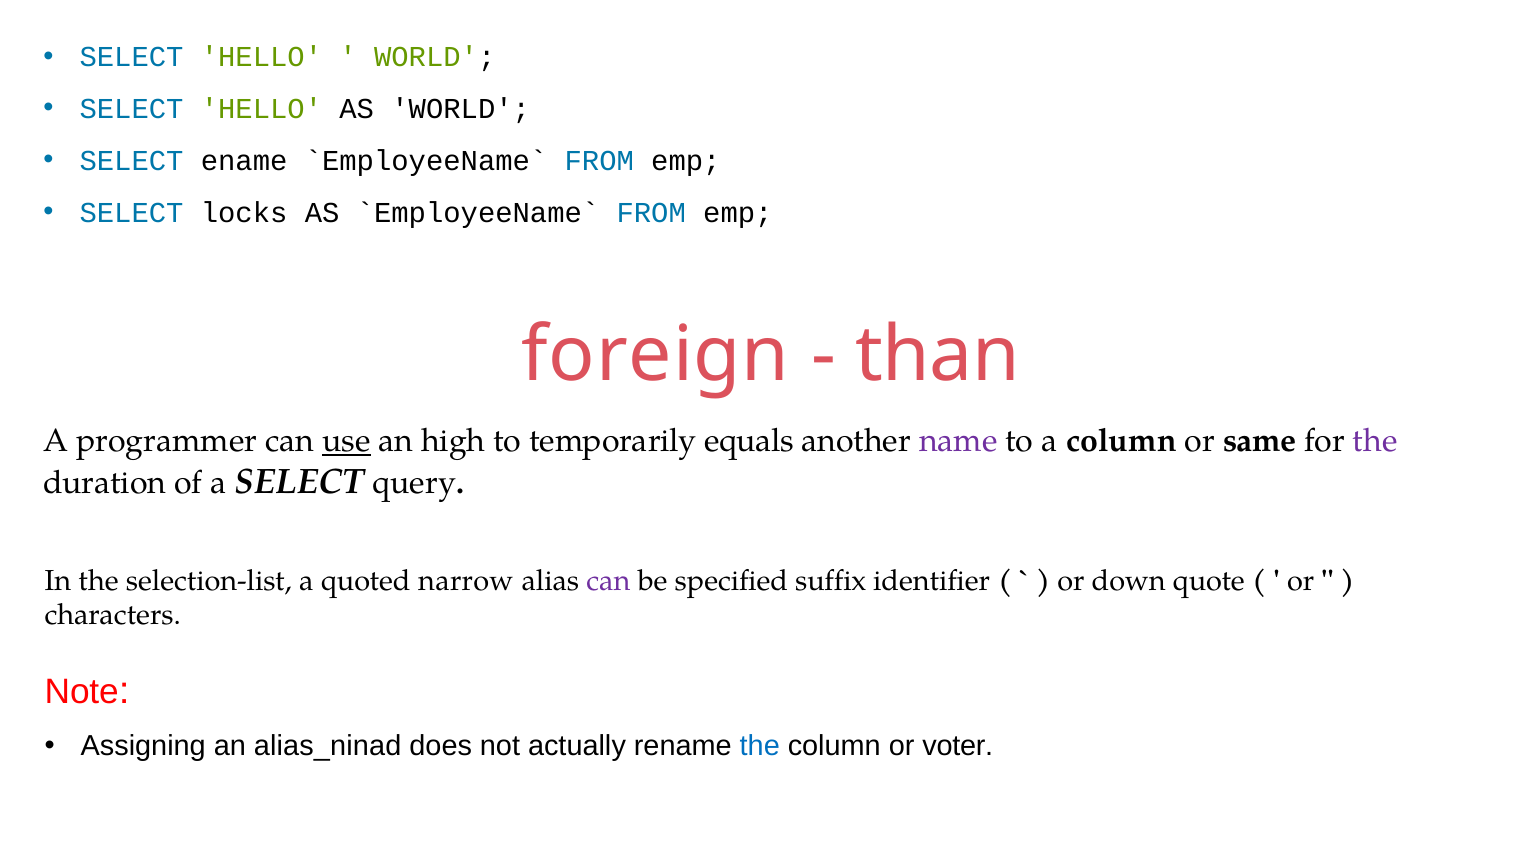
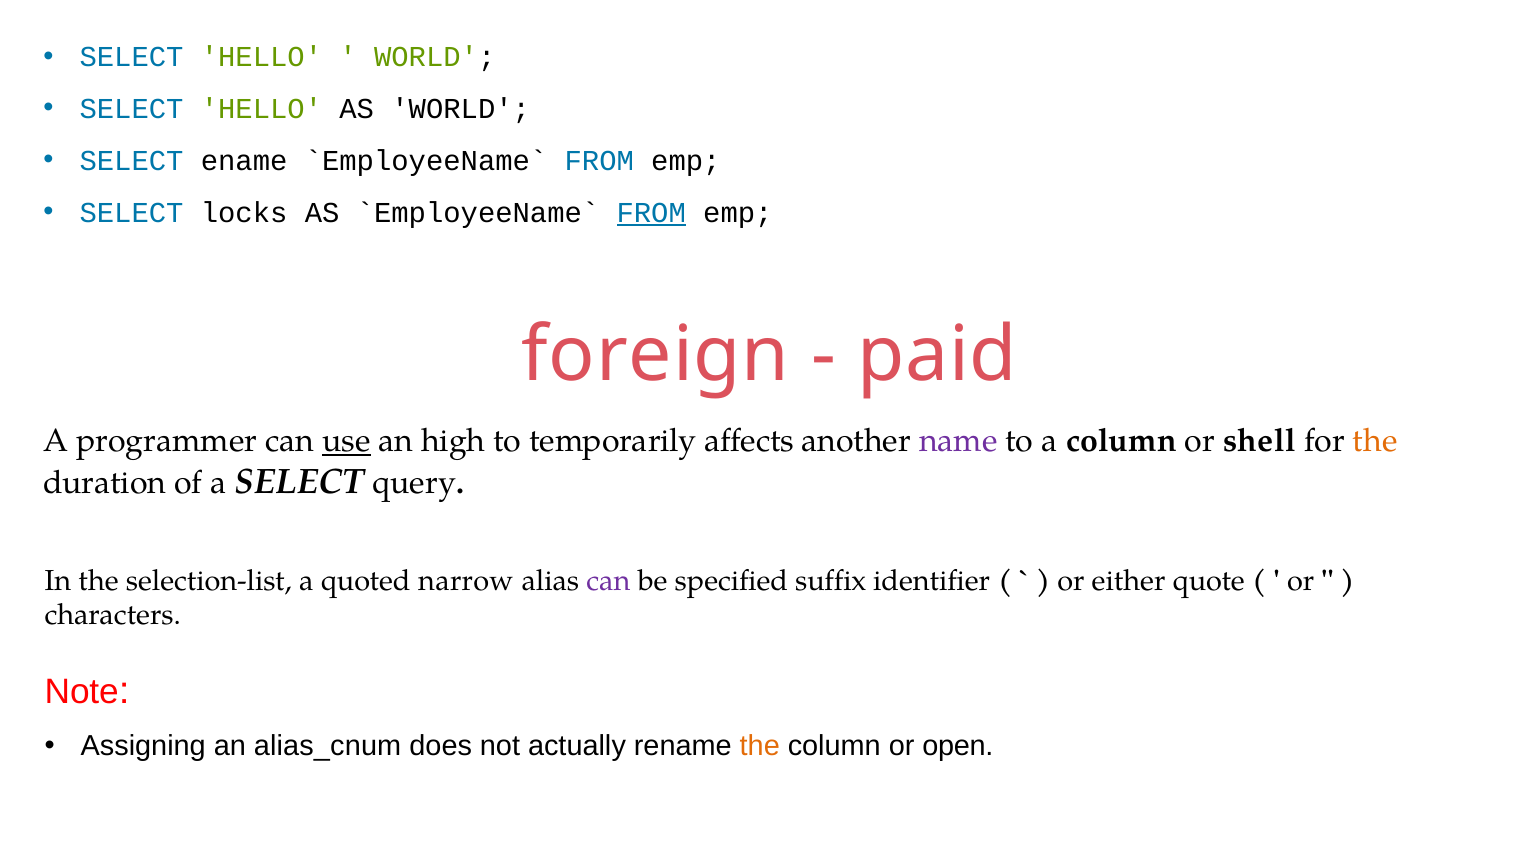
FROM underline: none -> present (651, 213)
than: than -> paid (937, 356)
equals: equals -> affects (749, 441)
same: same -> shell (1260, 441)
the colour: purple -> orange (1375, 441)
down: down -> either (1129, 581)
alias_ninad: alias_ninad -> alias_cnum (328, 746)
the colour: blue -> orange (760, 746)
voter: voter -> open (958, 746)
